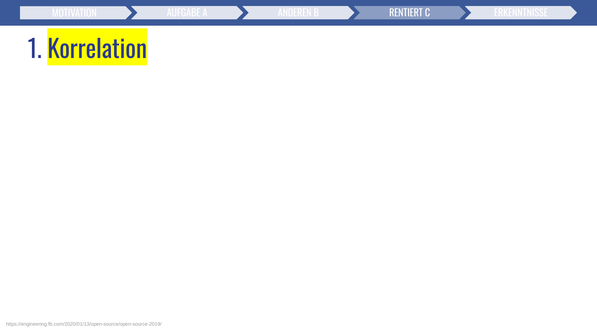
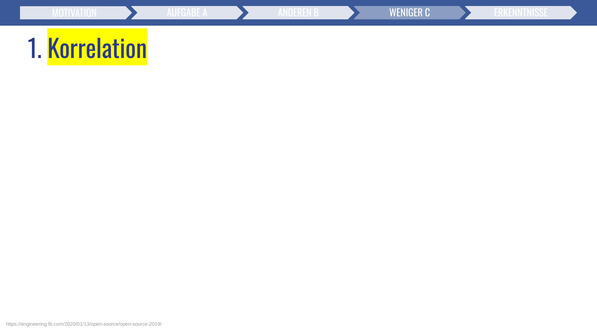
RENTIERT: RENTIERT -> WENIGER (406, 13)
